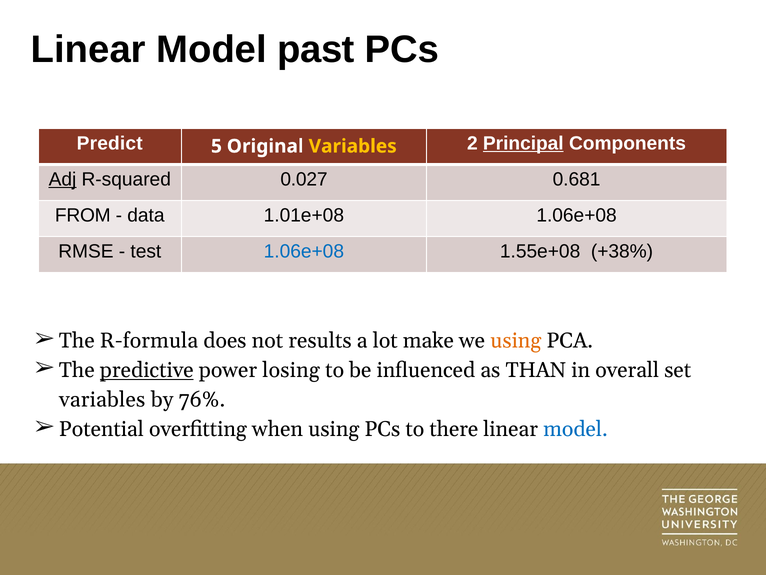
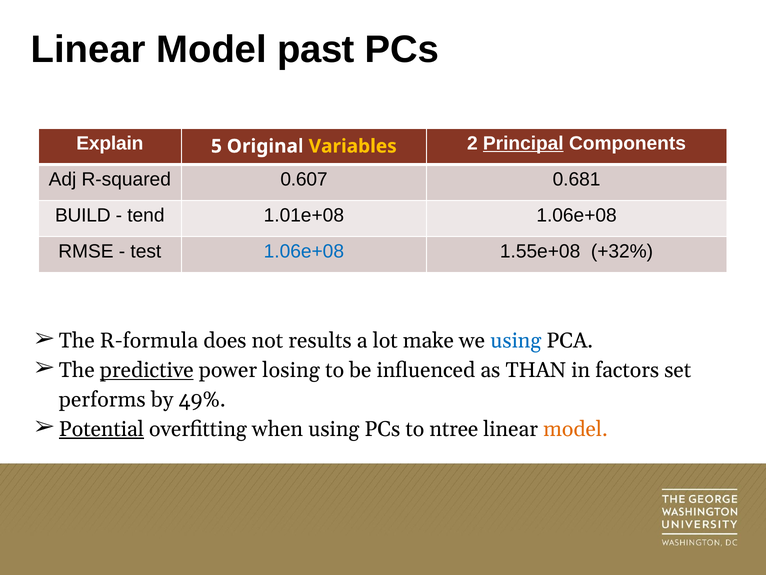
Predict: Predict -> Explain (110, 143)
Adj underline: present -> none (62, 179)
0.027: 0.027 -> 0.607 (304, 179)
FROM: FROM -> BUILD (83, 215)
data: data -> tend (146, 215)
+38%: +38% -> +32% (622, 251)
using colour: orange -> blue (516, 341)
overall: overall -> factors (627, 370)
variables: variables -> performs (102, 399)
76%: 76% -> 49% (202, 399)
Potential underline: none -> present (101, 429)
there: there -> ntree (454, 429)
model colour: blue -> orange (575, 429)
